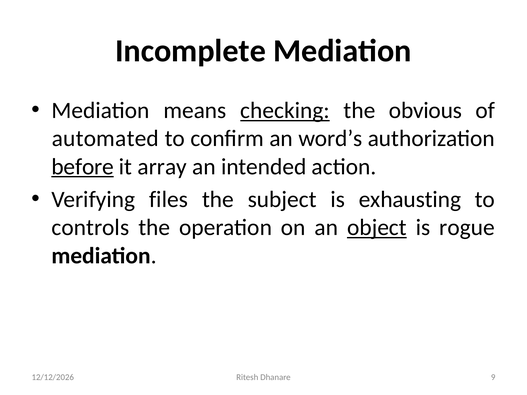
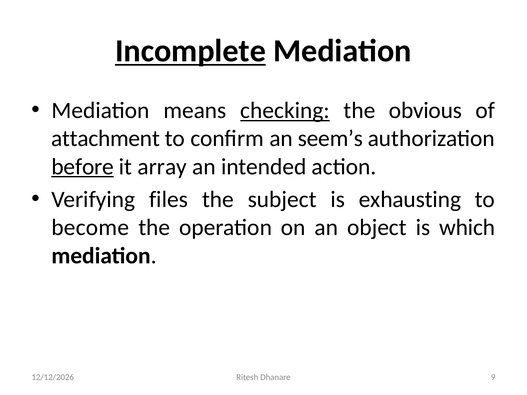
Incomplete underline: none -> present (190, 51)
automated: automated -> attachment (106, 139)
word’s: word’s -> seem’s (330, 139)
controls: controls -> become (90, 228)
object underline: present -> none (377, 228)
rogue: rogue -> which (467, 228)
